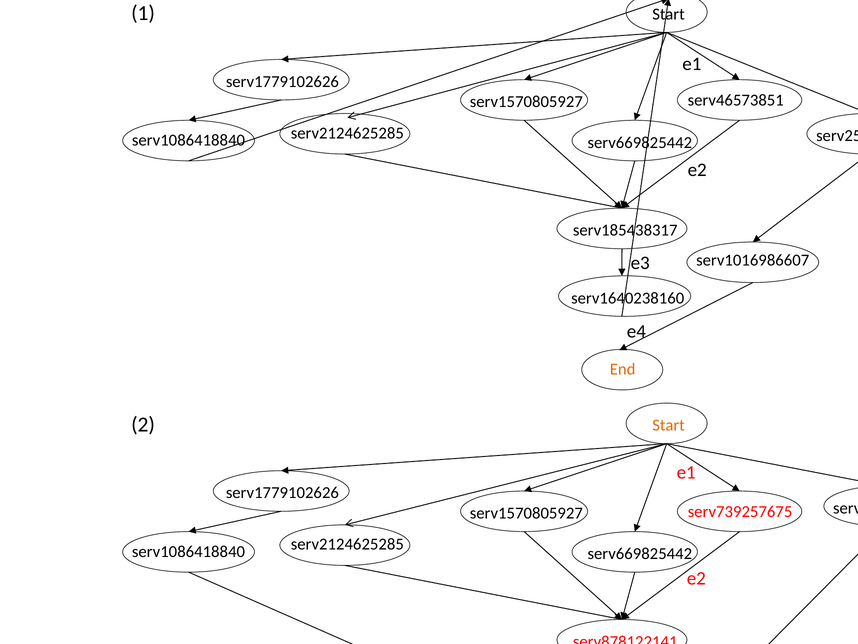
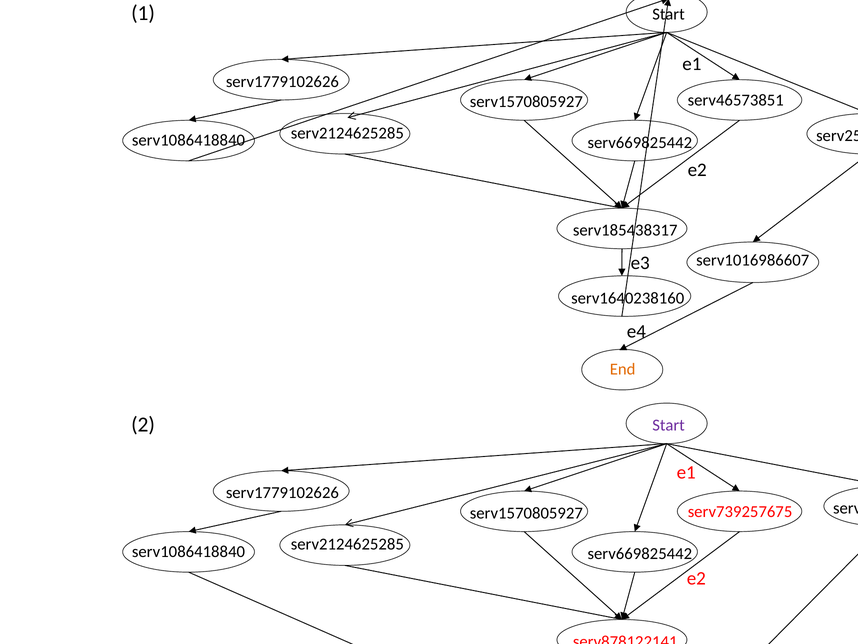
Start colour: orange -> purple (669, 425)
